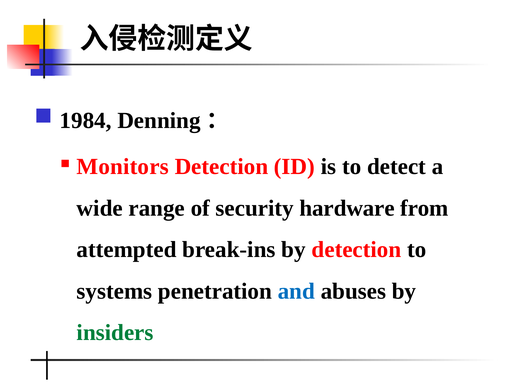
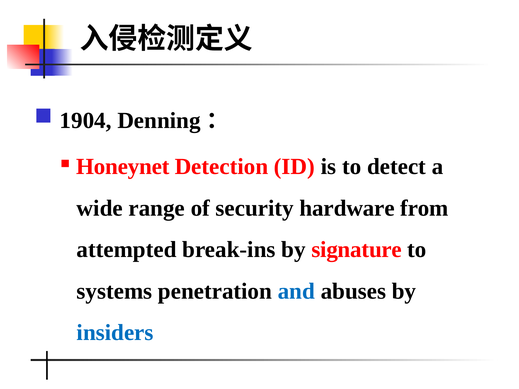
1984: 1984 -> 1904 (86, 121)
Monitors: Monitors -> Honeynet (123, 167)
by detection: detection -> signature (357, 250)
insiders colour: green -> blue (115, 333)
